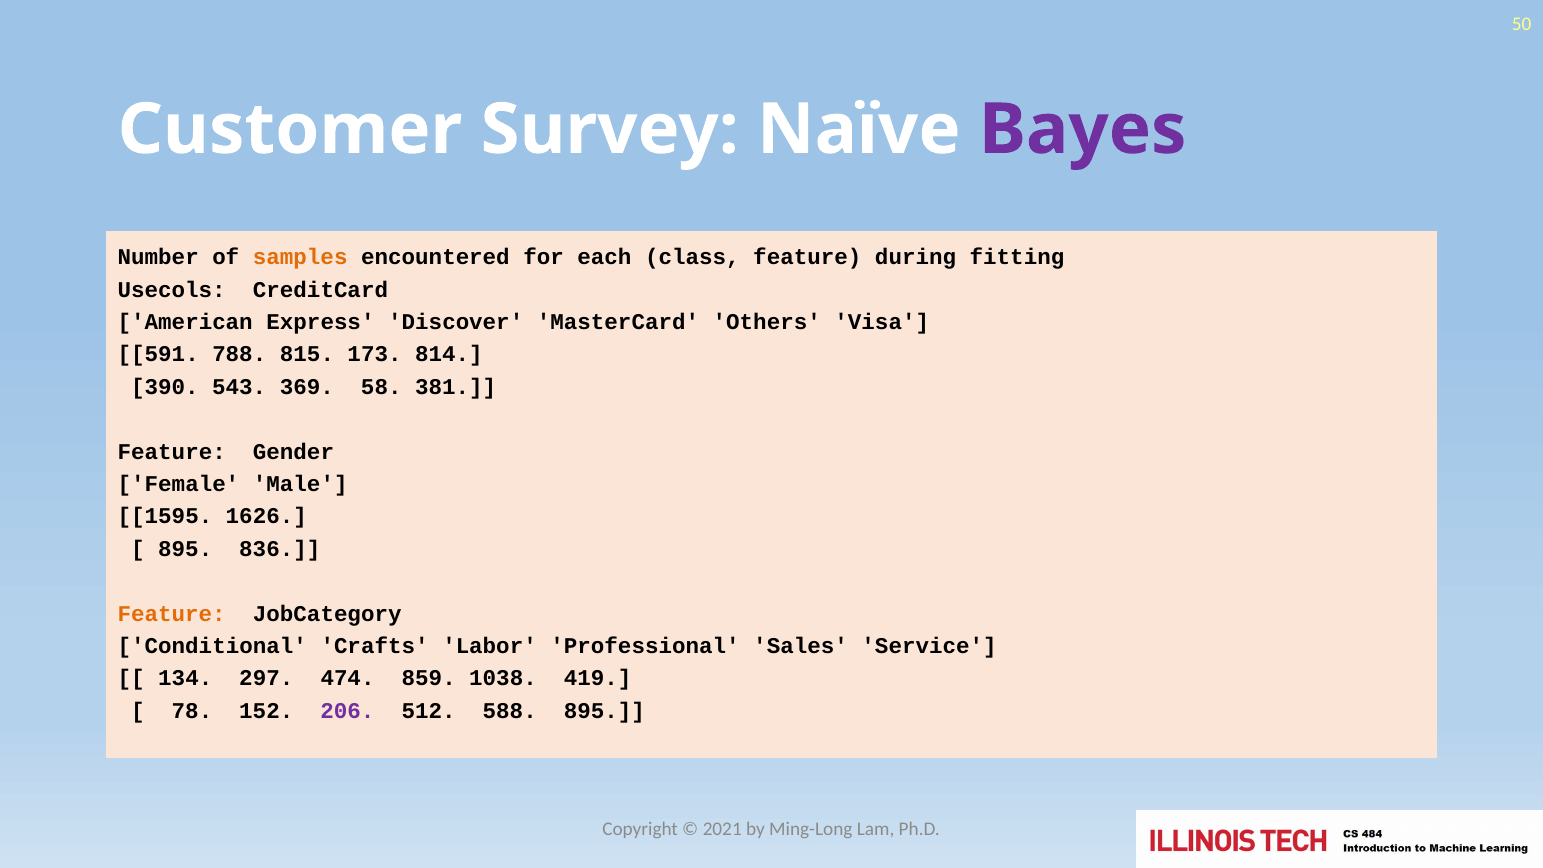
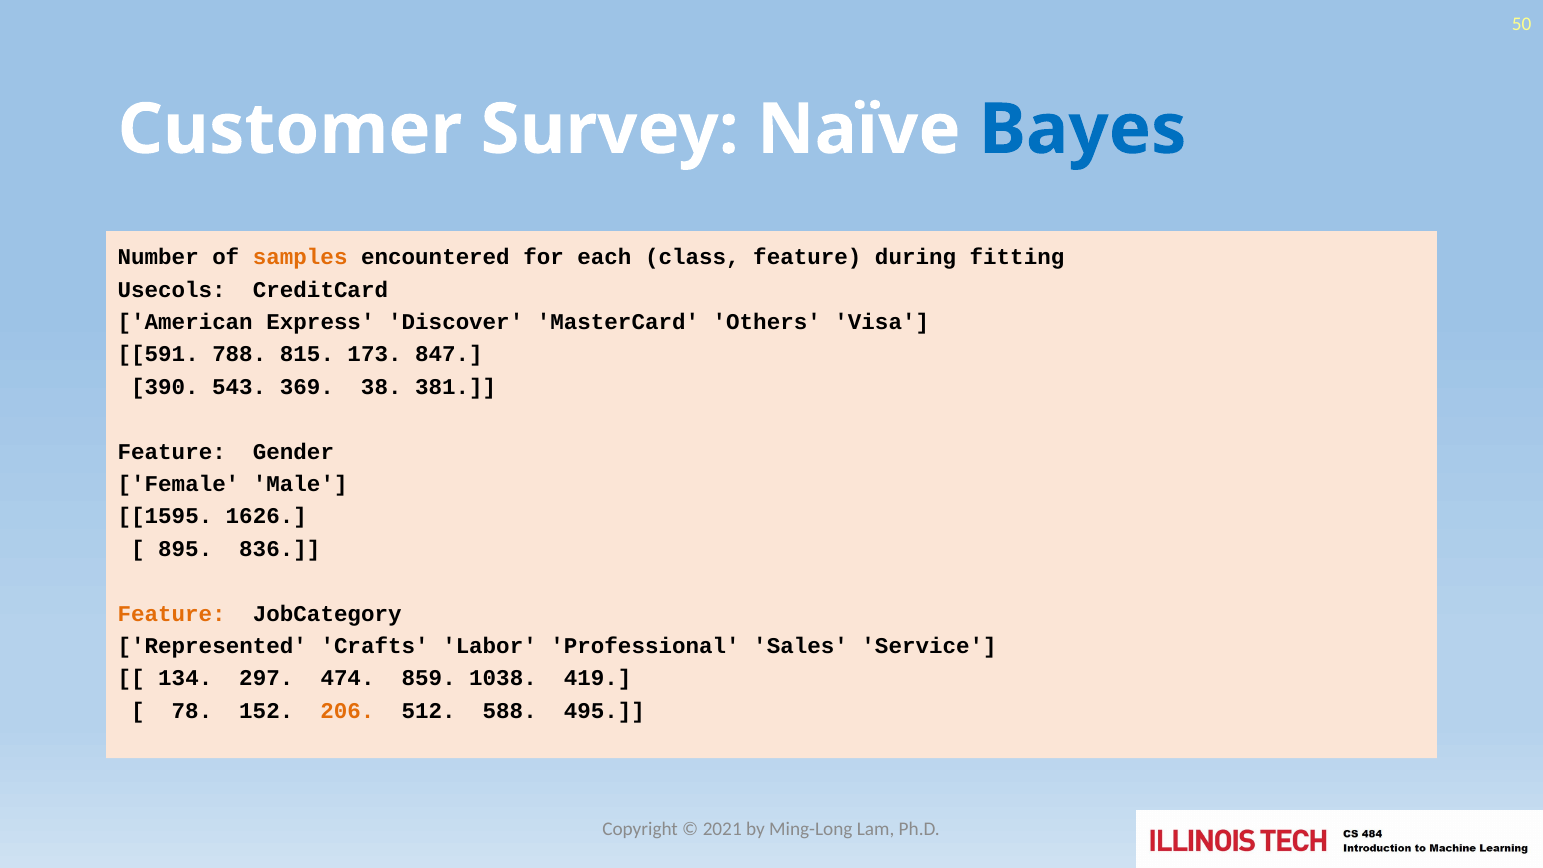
Bayes colour: purple -> blue (1083, 130)
814: 814 -> 847 (449, 354)
58: 58 -> 38 (381, 387)
Conditional: Conditional -> Represented (212, 646)
206 colour: purple -> orange (347, 711)
588 895: 895 -> 495 (604, 711)
